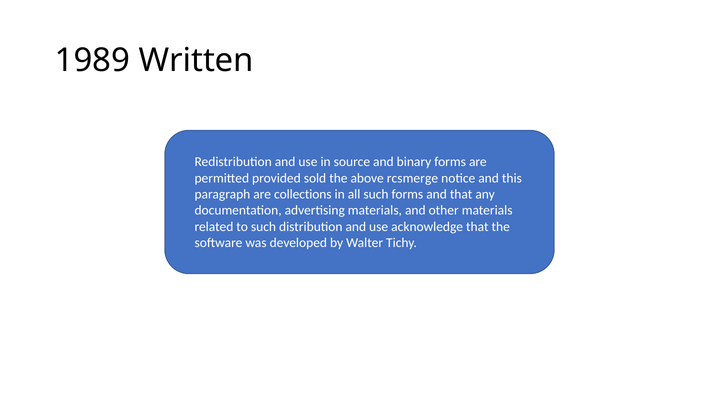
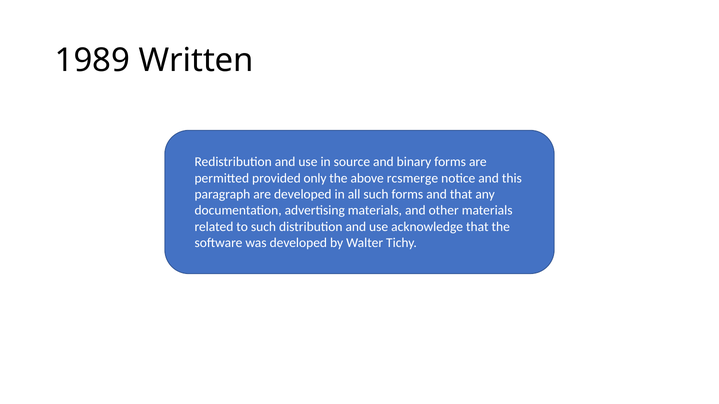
sold: sold -> only (315, 178)
are collections: collections -> developed (303, 194)
